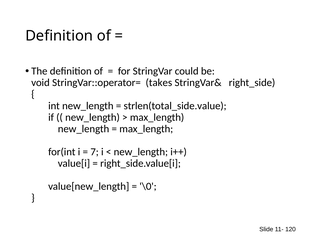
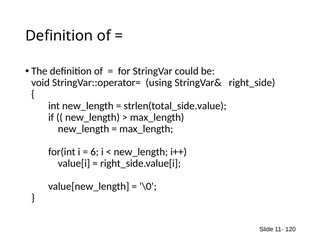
takes: takes -> using (159, 83)
7: 7 -> 6 (95, 152)
